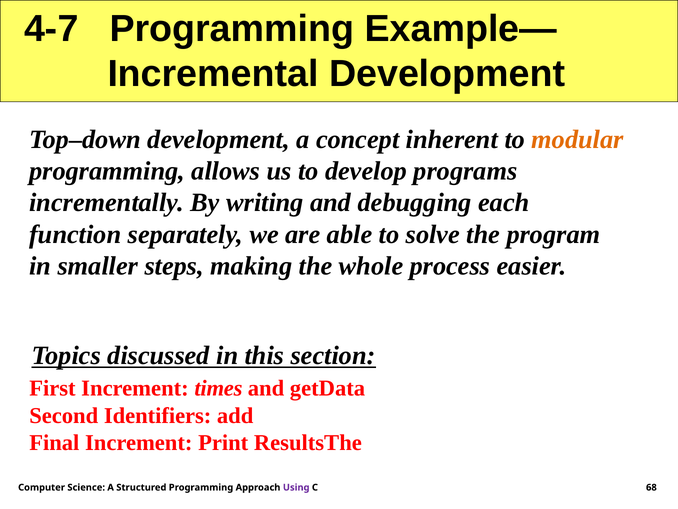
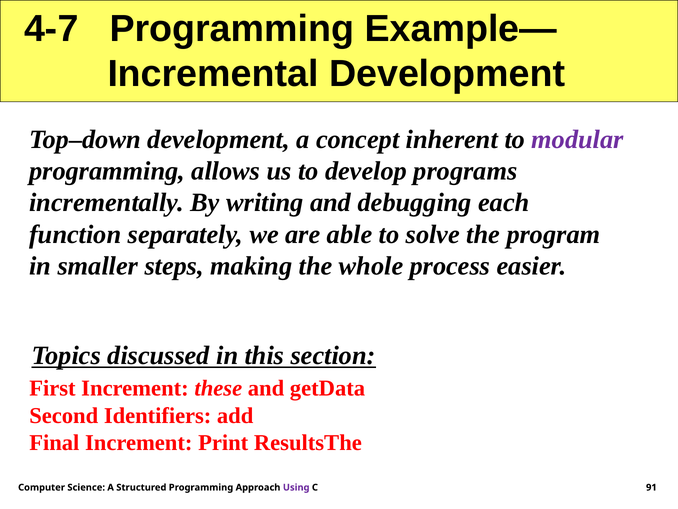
modular colour: orange -> purple (578, 139)
times: times -> these (218, 388)
68: 68 -> 91 (651, 487)
